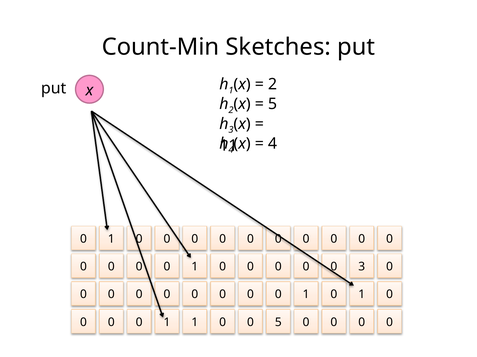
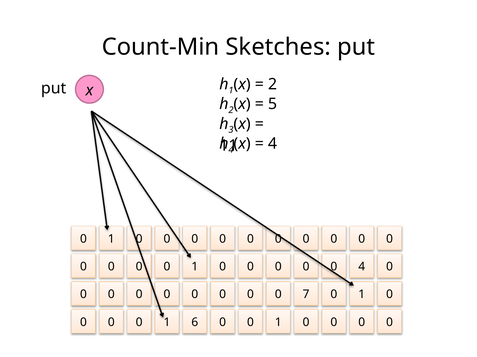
3: 3 -> 4 (362, 267)
1: 1 -> 7 (306, 295)
1 1: 1 -> 6 (195, 323)
5: 5 -> 1 (278, 323)
